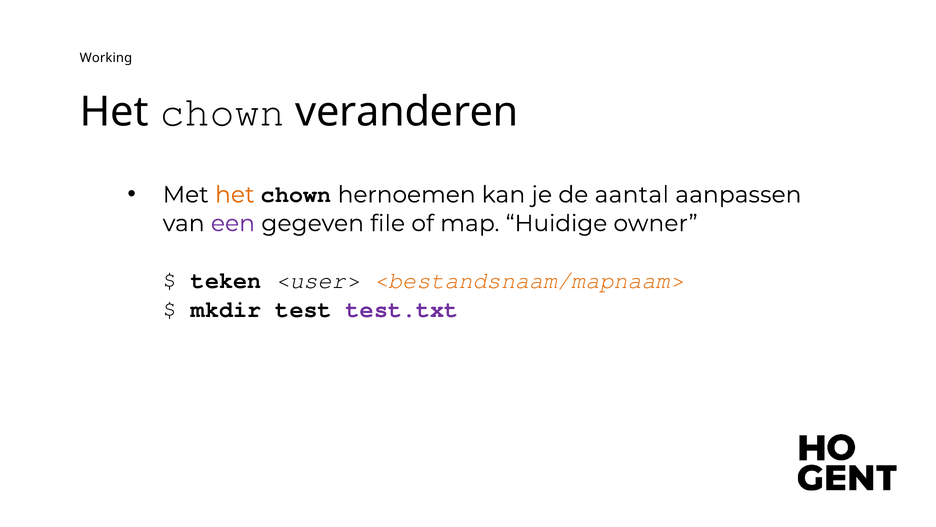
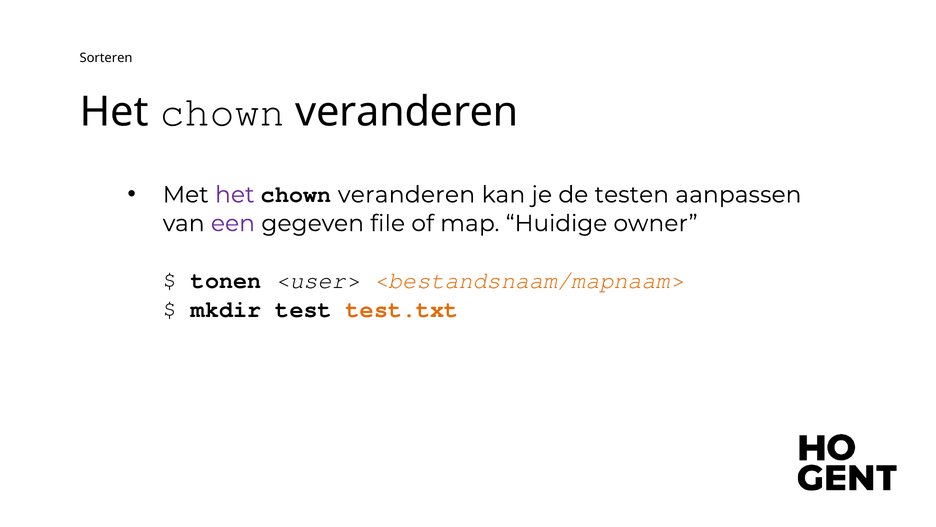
Working: Working -> Sorteren (106, 58)
het colour: orange -> purple (235, 195)
hernoemen: hernoemen -> veranderen (406, 195)
aantal: aantal -> testen (632, 195)
teken: teken -> tonen (226, 280)
test.txt colour: purple -> orange (402, 309)
